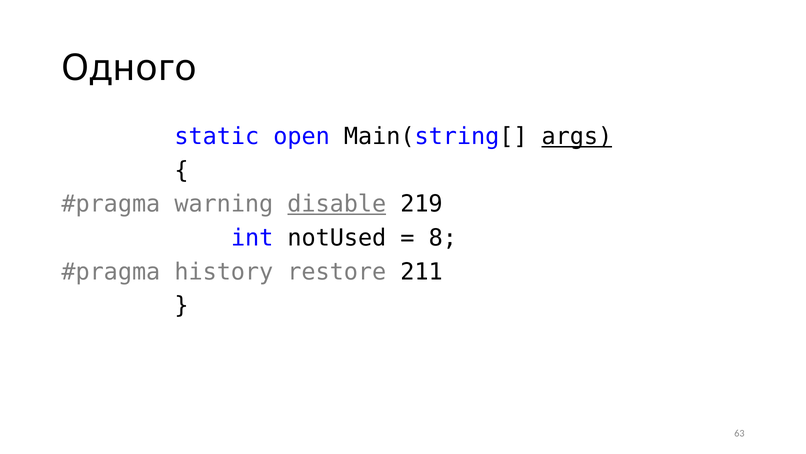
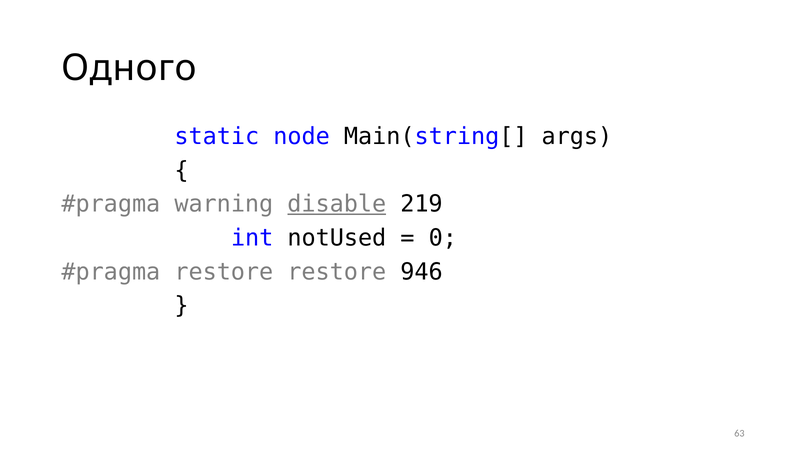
open: open -> node (302, 136)
args underline: present -> none (577, 136)
8: 8 -> 0 (443, 238)
history: history -> restore (224, 271)
211: 211 -> 946 (421, 271)
